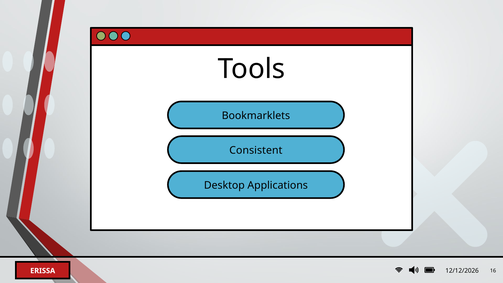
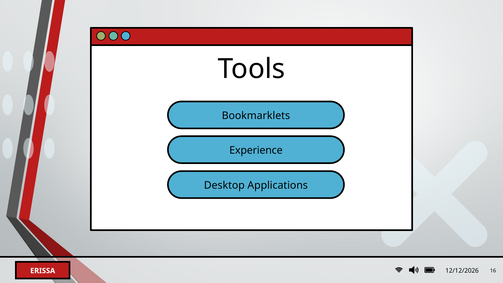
Consistent: Consistent -> Experience (256, 150)
